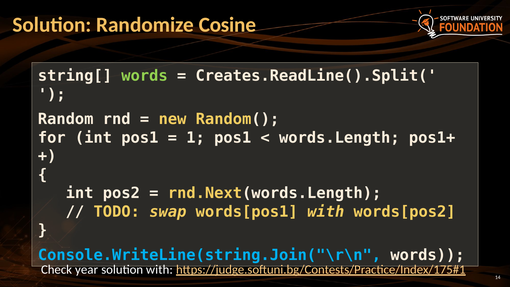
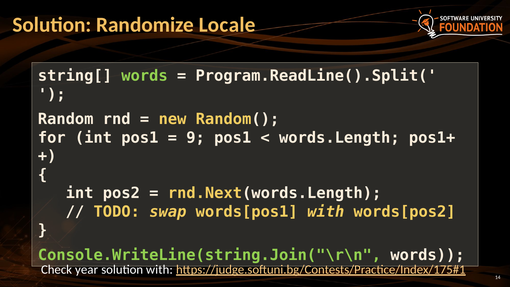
Cosine: Cosine -> Locale (227, 25)
Creates.ReadLine().Split(: Creates.ReadLine().Split( -> Program.ReadLine().Split( (316, 76)
1: 1 -> 9 (196, 138)
Console.WriteLine(string.Join("\r\n colour: light blue -> light green (209, 255)
